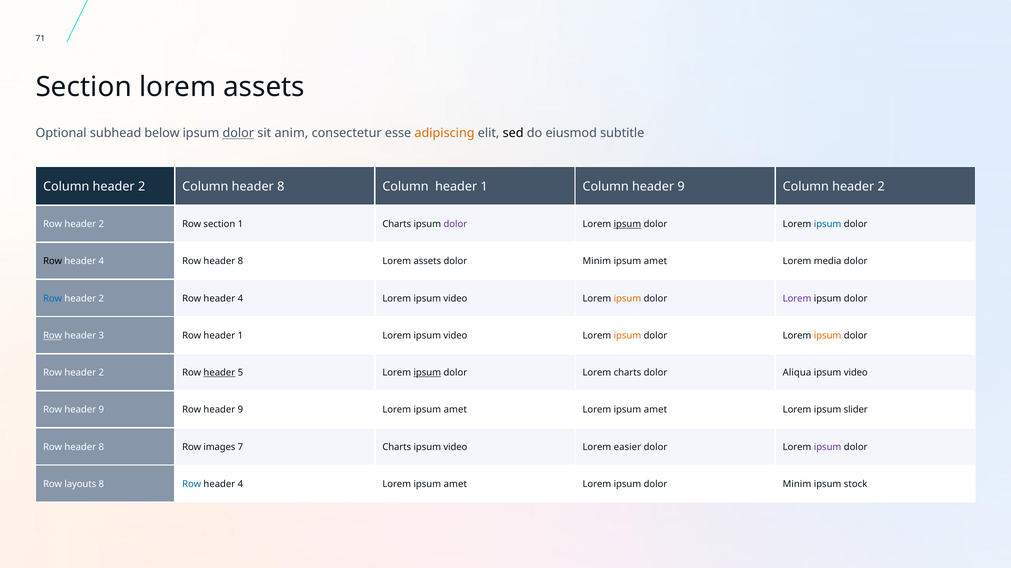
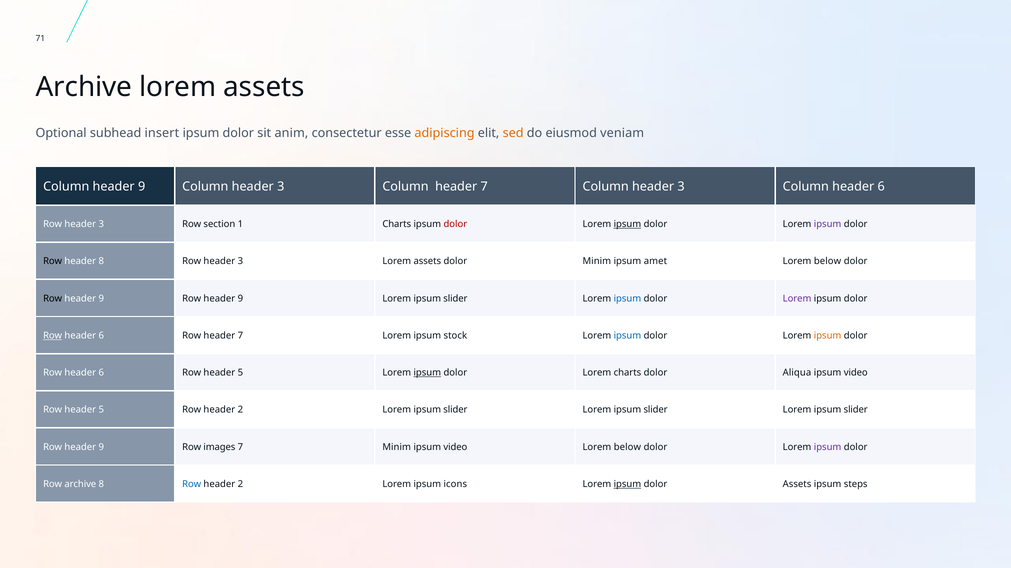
Section: Section -> Archive (84, 87)
below: below -> insert (162, 133)
dolor underline: present -> none (238, 133)
sed colour: black -> orange (513, 133)
subtitle: subtitle -> veniam (622, 133)
2: 2 -> 9 (142, 187)
8: 8 -> 3 (281, 187)
Column header 1: 1 -> 7 (484, 187)
9: 9 -> 3 (681, 187)
2: 2 -> 6 (881, 187)
2: 2 -> 3 (101, 224)
dolor colour: purple -> red (455, 224)
ipsum colour: blue -> purple (828, 224)
4: 4 -> 8 (101, 262)
8: 8 -> 3 (240, 262)
media: media -> below (828, 262)
Row colour: blue -> black (53, 299)
2: 2 -> 9 (101, 299)
4: 4 -> 9 (240, 299)
video: video -> slider (455, 299)
ipsum colour: orange -> blue (627, 299)
3: 3 -> 6 (101, 336)
Row header 1: 1 -> 7 (240, 336)
video: video -> stock (455, 336)
ipsum colour: orange -> blue (627, 336)
2: 2 -> 6 (101, 373)
header underline: present -> none (219, 373)
9: 9 -> 5 (101, 410)
9: 9 -> 2 (240, 410)
amet: amet -> slider (455, 410)
amet: amet -> slider (656, 410)
8: 8 -> 9 (101, 447)
7 Charts: Charts -> Minim (397, 447)
easier: easier -> below (627, 447)
Row layouts: layouts -> archive (80, 485)
4: 4 -> 2 (240, 485)
amet: amet -> icons (455, 485)
ipsum underline: none -> present (627, 485)
Minim: Minim -> Assets (797, 485)
stock: stock -> steps (856, 485)
